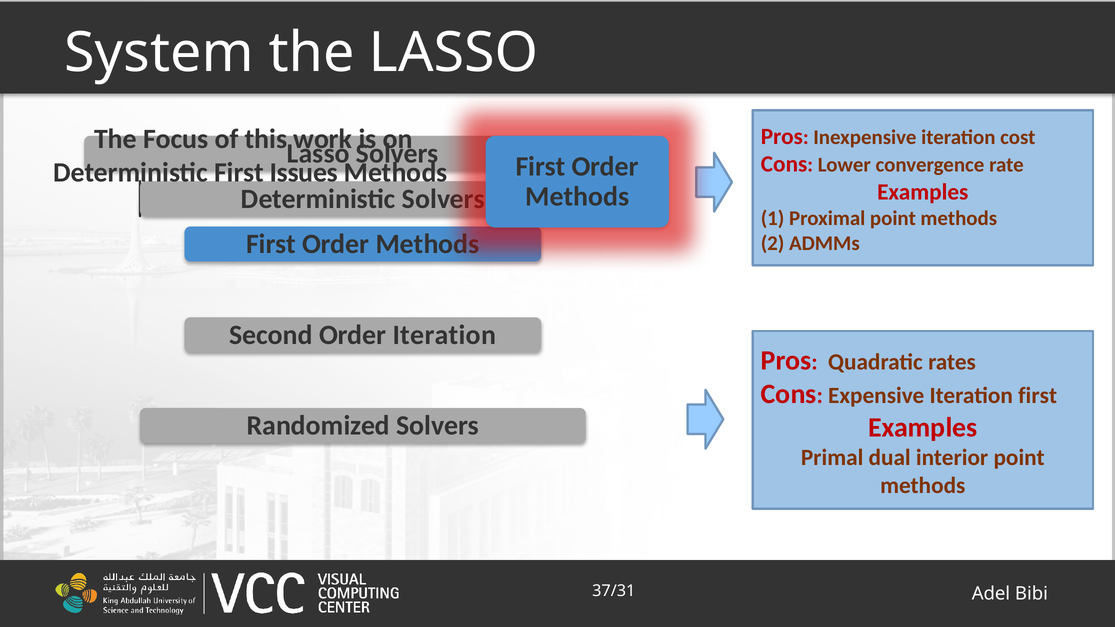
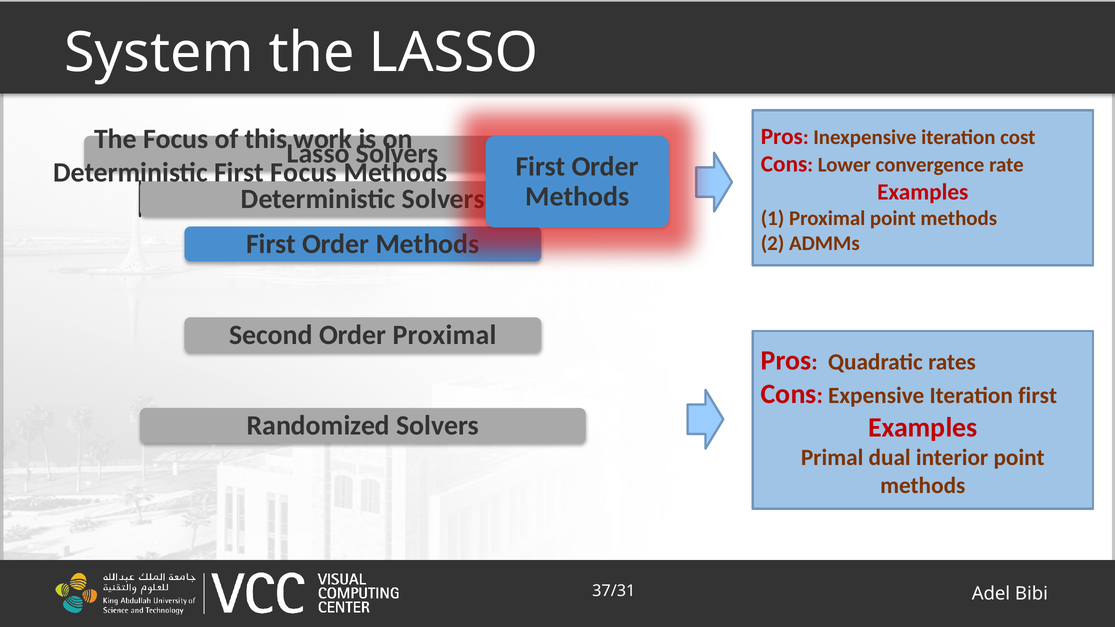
First Issues: Issues -> Focus (304, 172)
Order Iteration: Iteration -> Proximal (444, 335)
